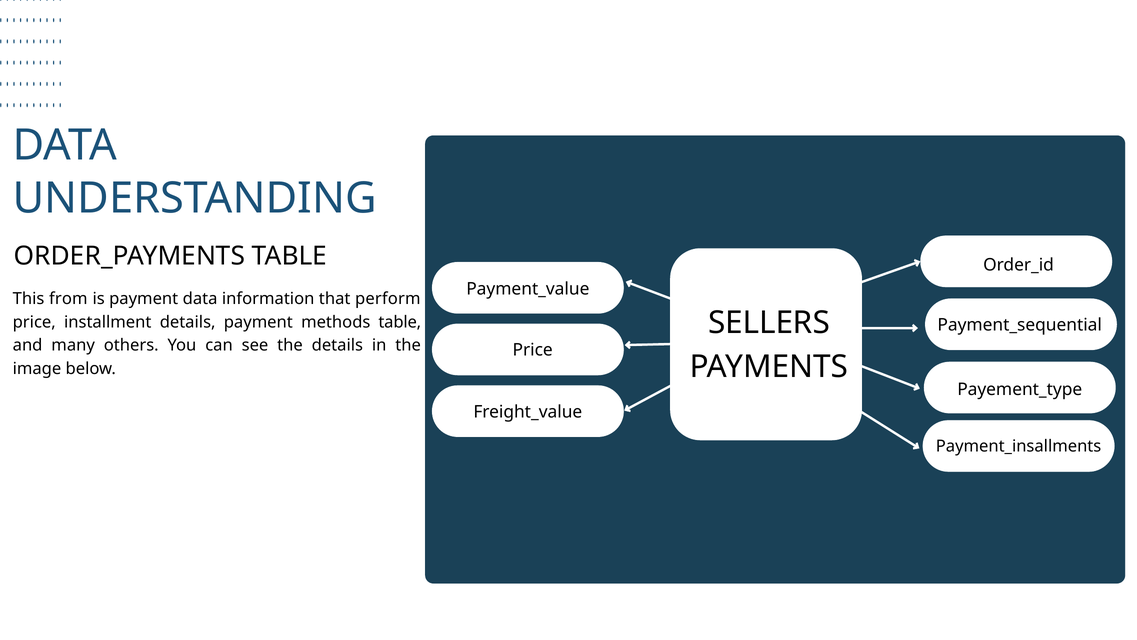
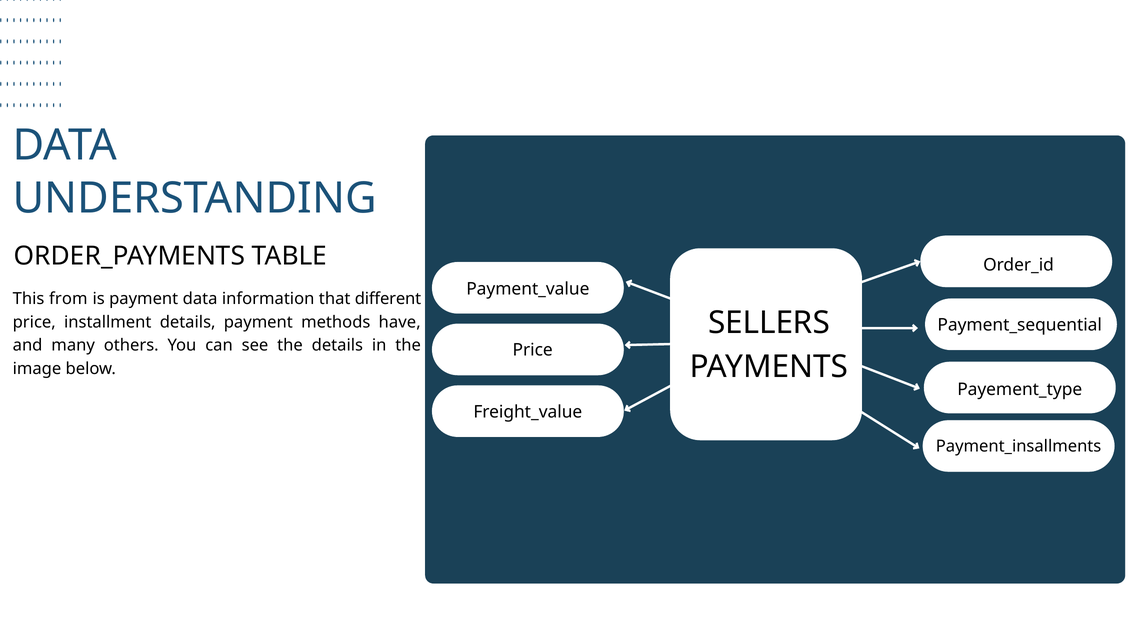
perform: perform -> different (388, 299)
methods table: table -> have (400, 322)
